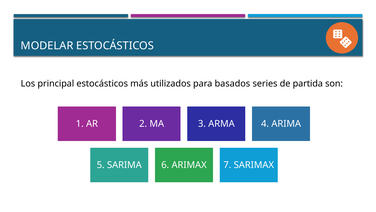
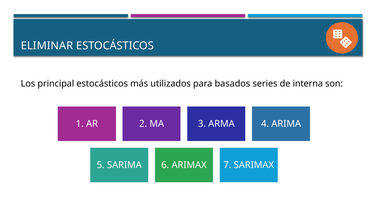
MODELAR: MODELAR -> ELIMINAR (47, 46)
partida: partida -> interna (308, 83)
